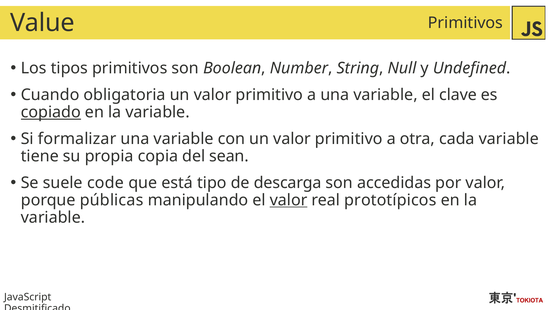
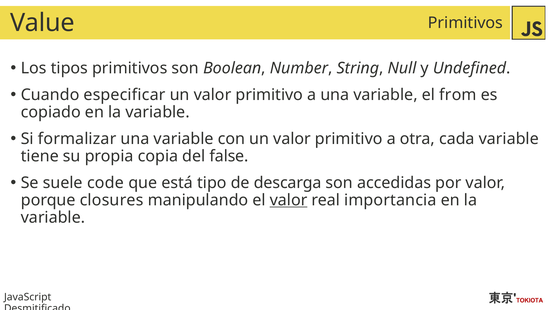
obligatoria: obligatoria -> especificar (125, 95)
clave: clave -> from (458, 95)
copiado underline: present -> none (51, 112)
sean: sean -> false (229, 156)
públicas: públicas -> closures (112, 200)
prototípicos: prototípicos -> importancia (390, 200)
